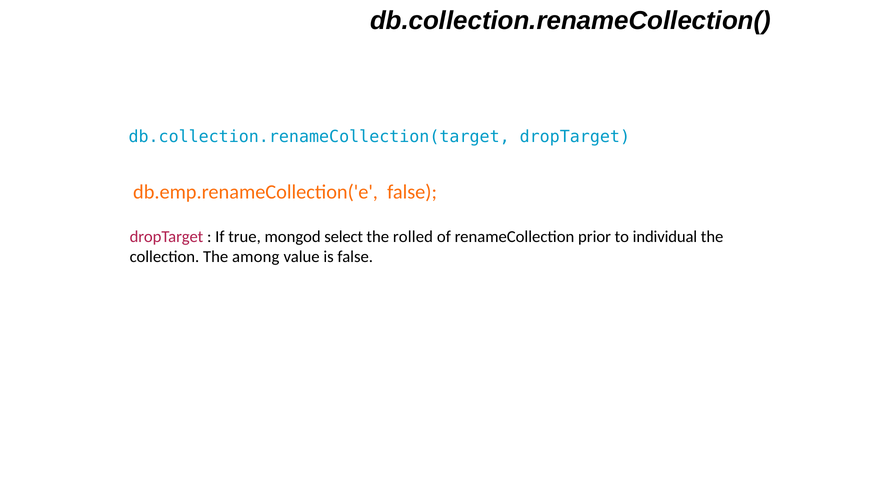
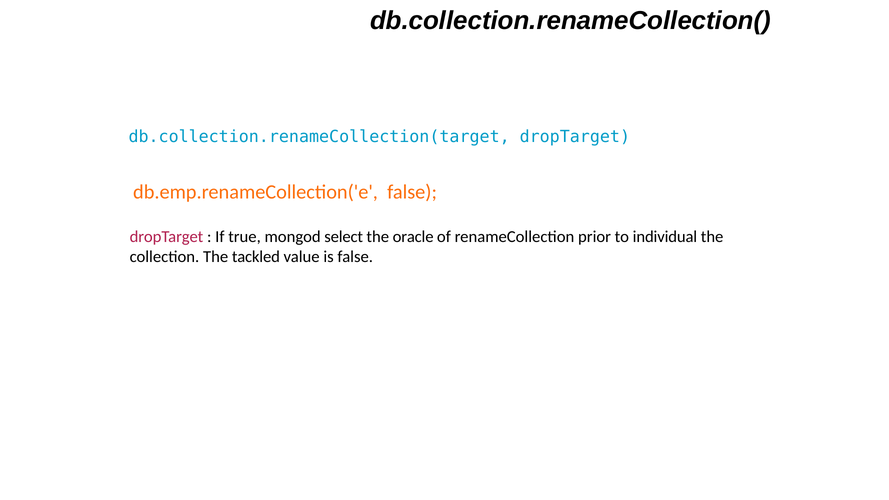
rolled: rolled -> oracle (413, 237)
among: among -> tackled (256, 257)
